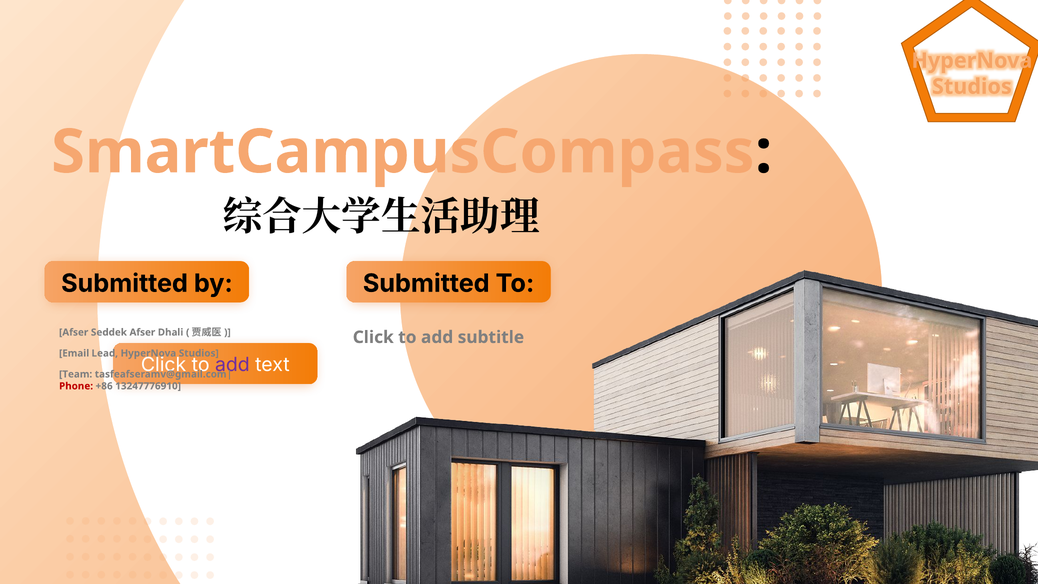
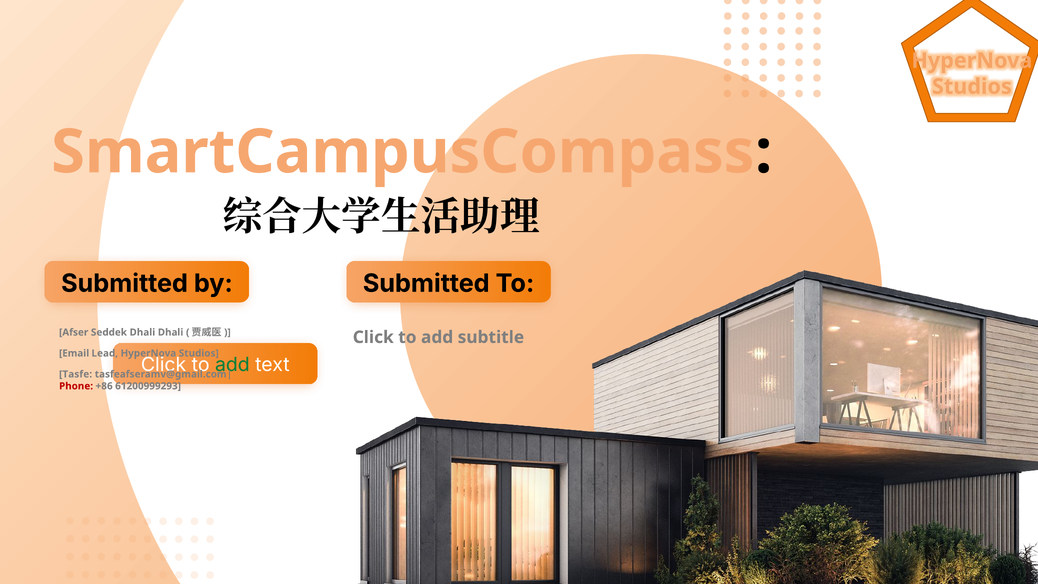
Seddek Afser: Afser -> Dhali (142, 332)
add colour: purple -> green (232, 365)
Team: Team -> Tasfe (76, 374)
13247776910: 13247776910 -> 61200999293 (148, 386)
